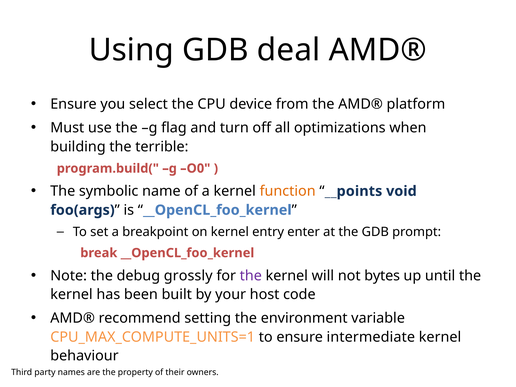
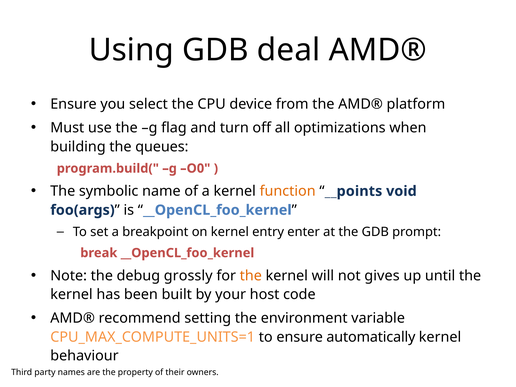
terrible: terrible -> queues (162, 147)
the colour: purple -> orange (251, 276)
bytes: bytes -> gives (382, 276)
intermediate: intermediate -> automatically (371, 337)
